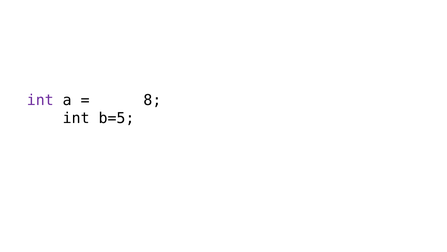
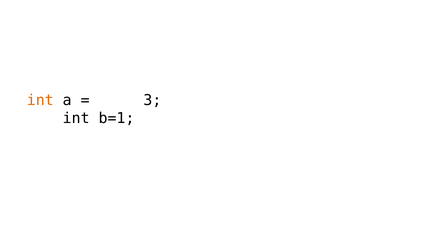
int colour: purple -> orange (40, 100)
8: 8 -> 3 (152, 100)
b=5: b=5 -> b=1 (116, 118)
